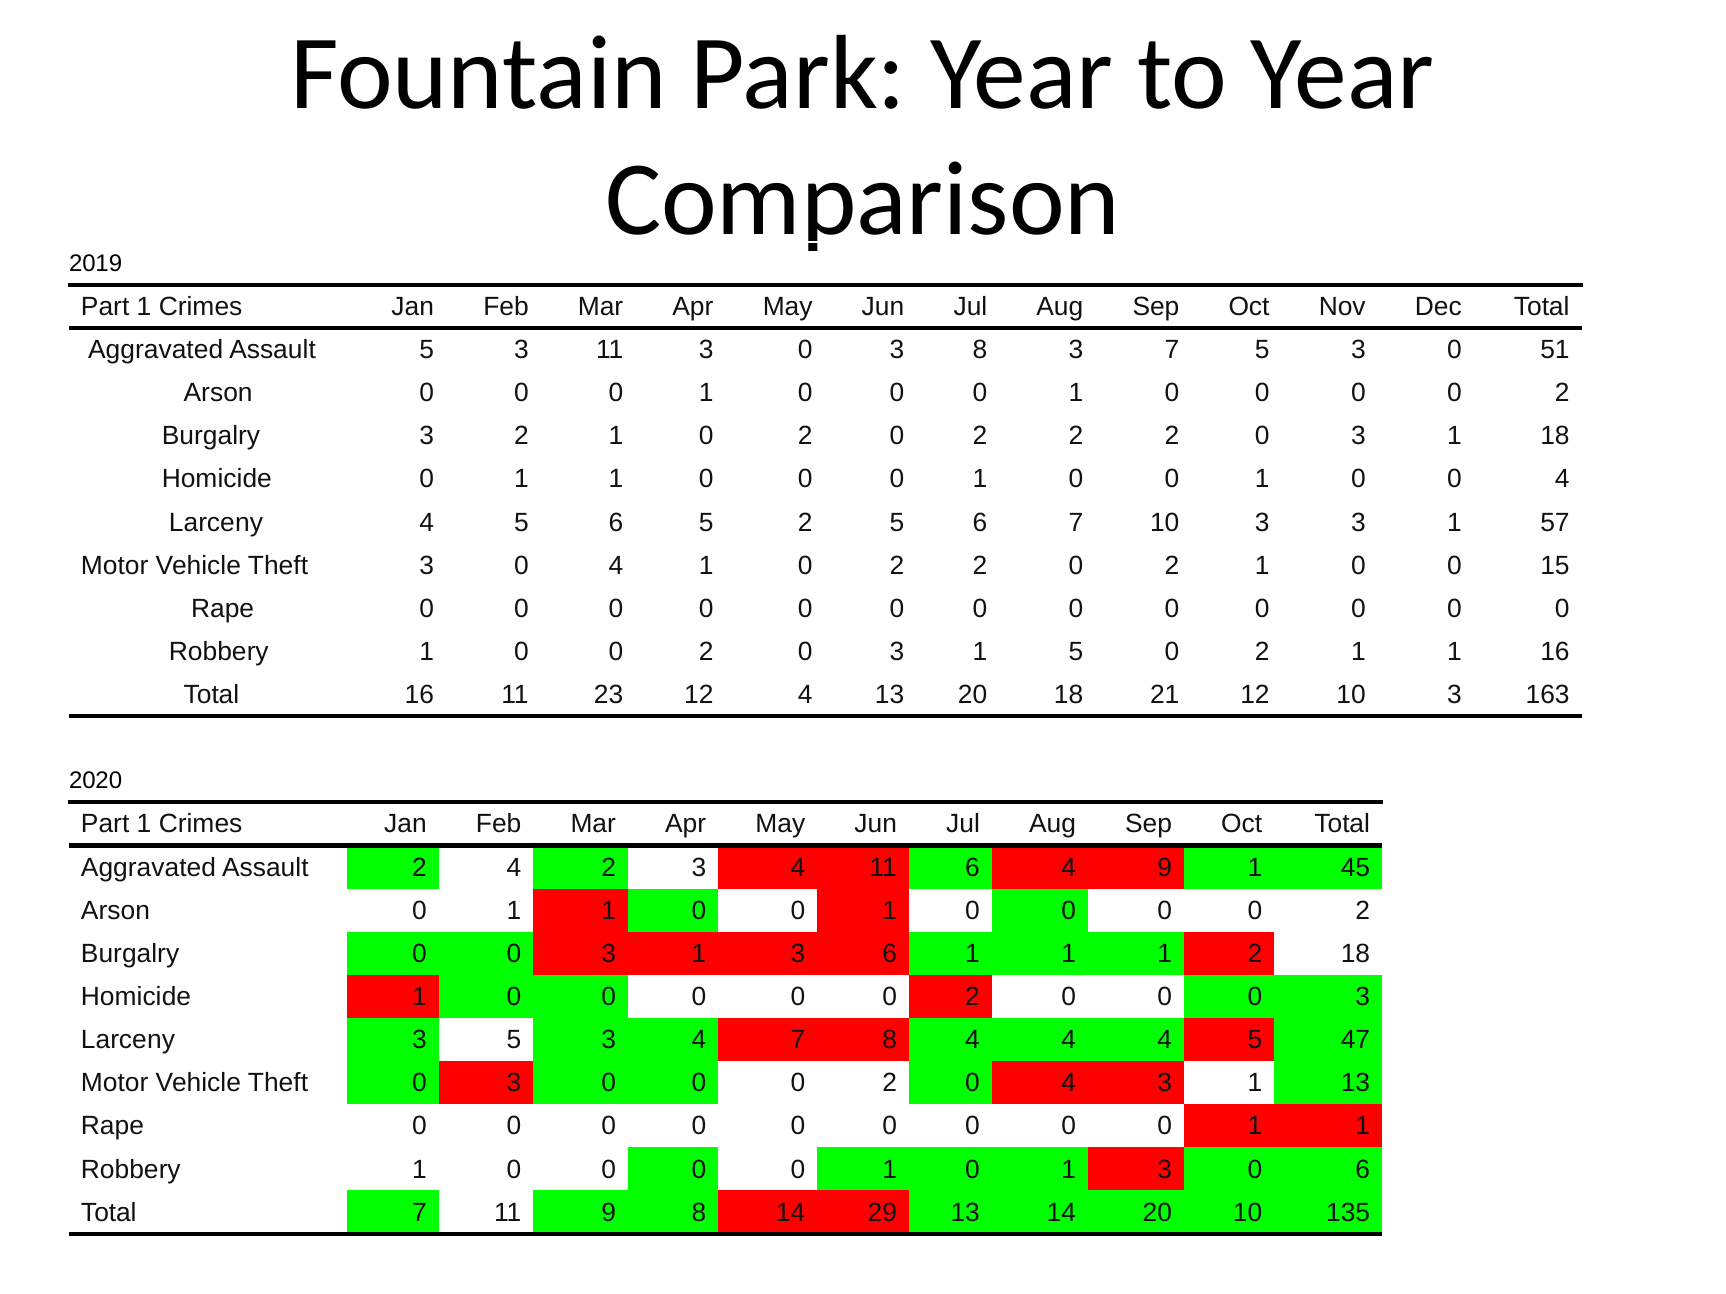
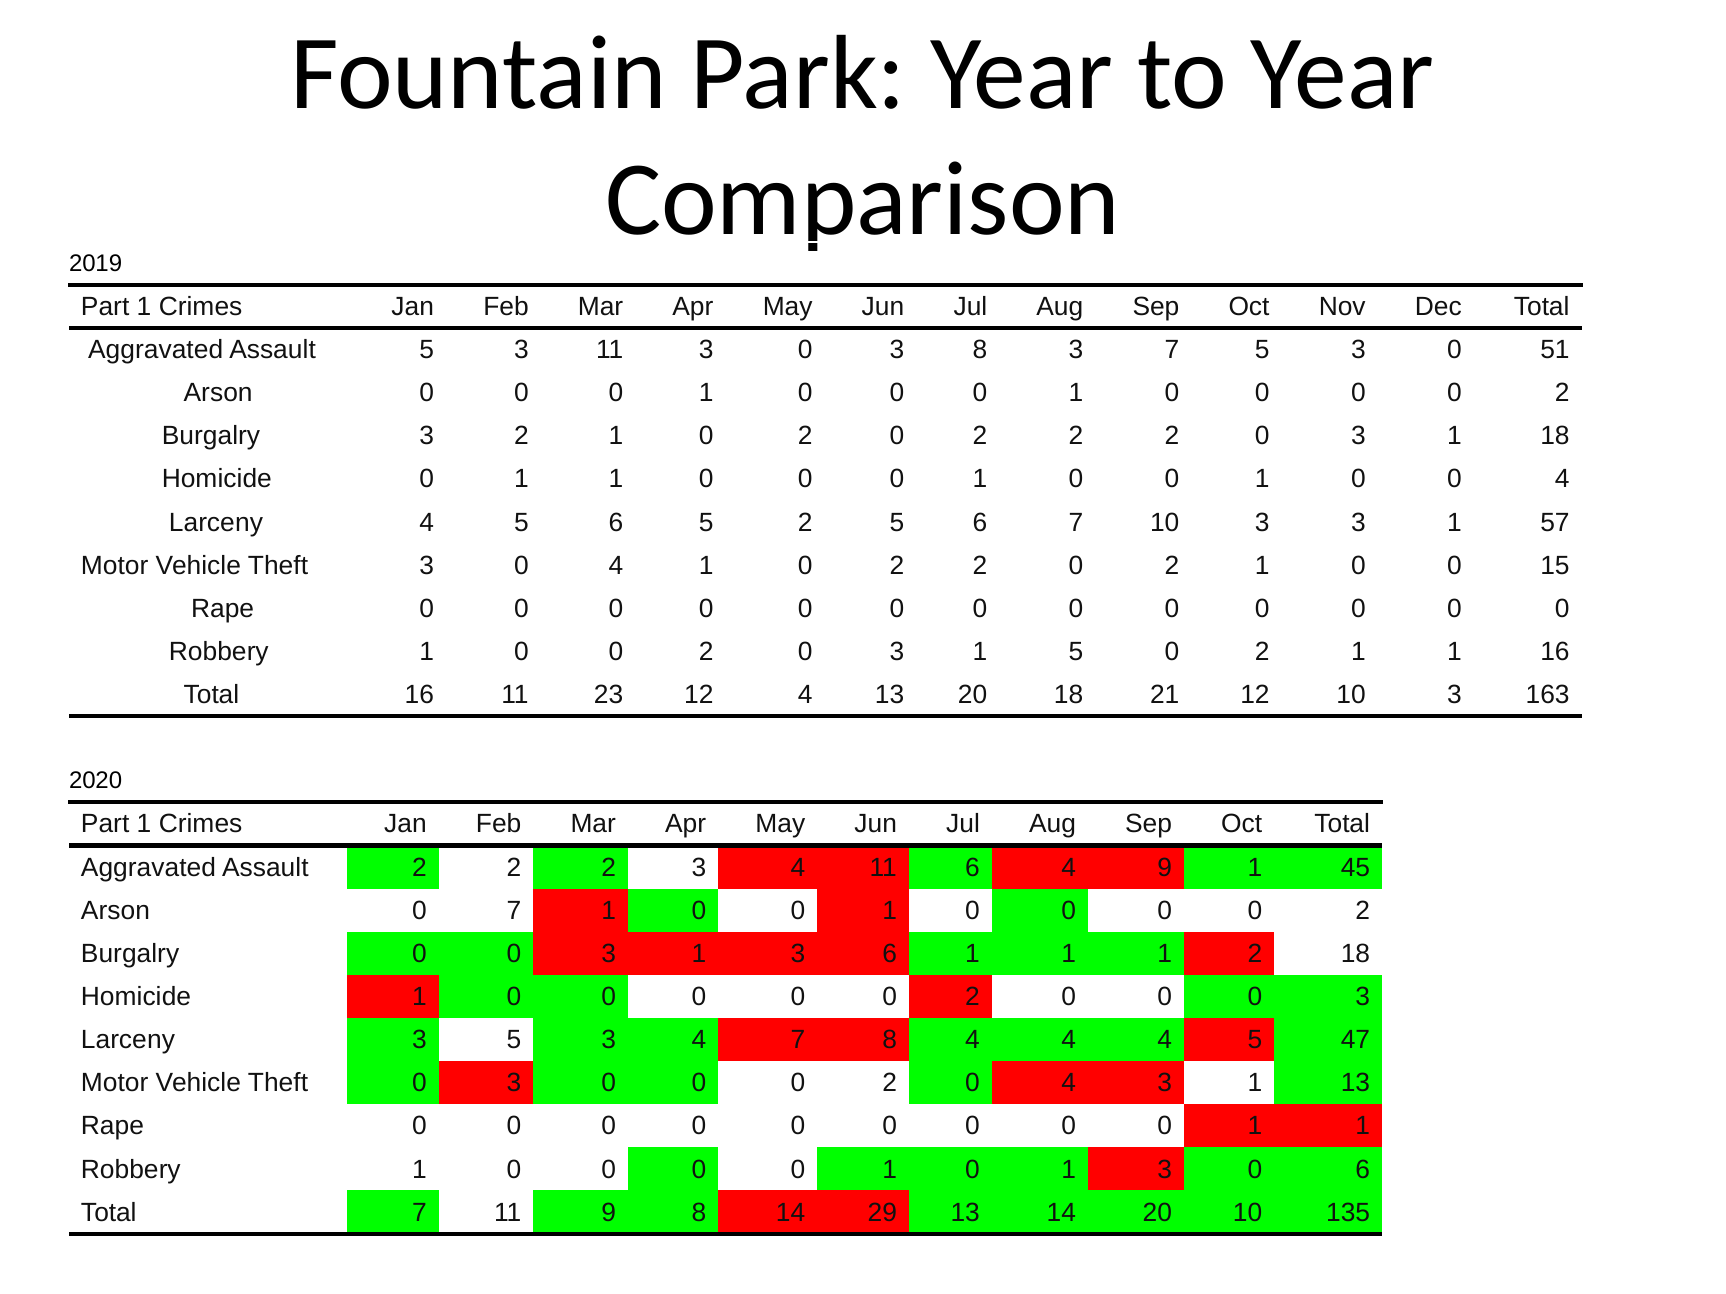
Assault 2 4: 4 -> 2 (514, 868)
Arson 0 1: 1 -> 7 (514, 911)
